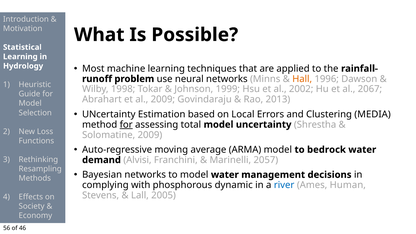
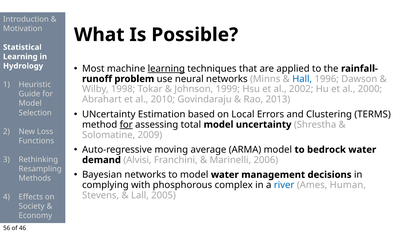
learning underline: none -> present (166, 69)
Hall colour: orange -> blue (302, 79)
2067: 2067 -> 2000 (370, 89)
al 2009: 2009 -> 2010 (163, 99)
MEDIA: MEDIA -> TERMS (373, 114)
2057: 2057 -> 2006 (266, 160)
dynamic: dynamic -> complex (234, 185)
